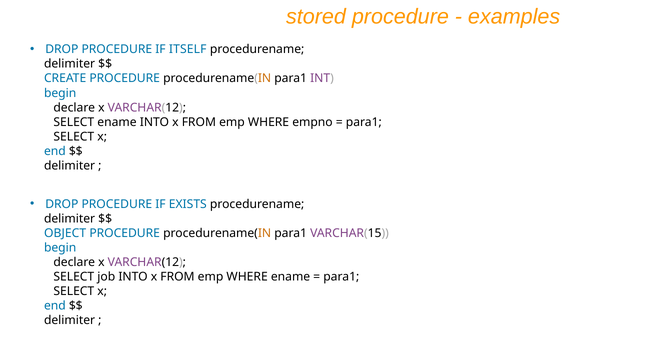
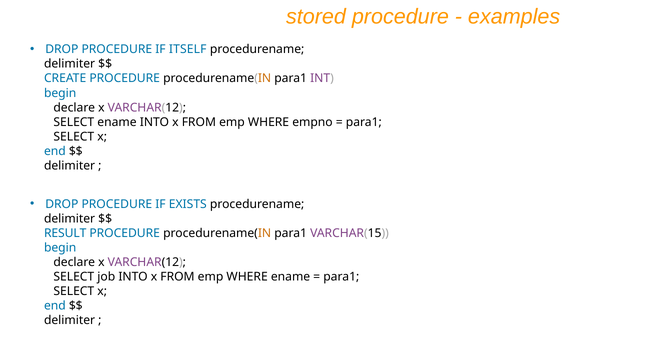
OBJECT: OBJECT -> RESULT (65, 233)
